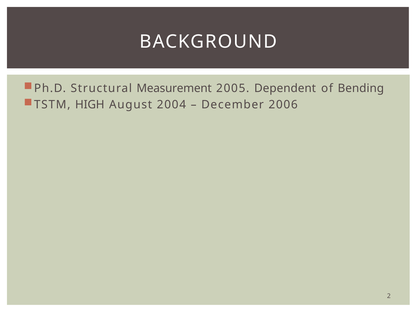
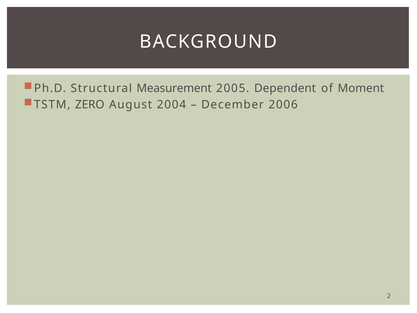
Bending: Bending -> Moment (361, 88)
HIGH: HIGH -> ZERO (90, 104)
